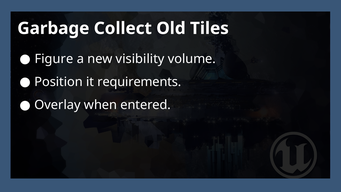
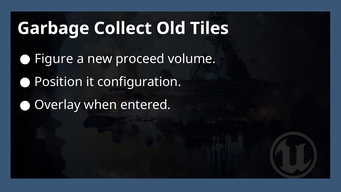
visibility: visibility -> proceed (140, 59)
requirements: requirements -> configuration (139, 82)
